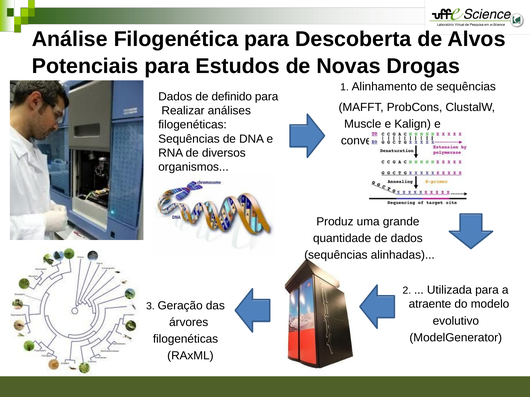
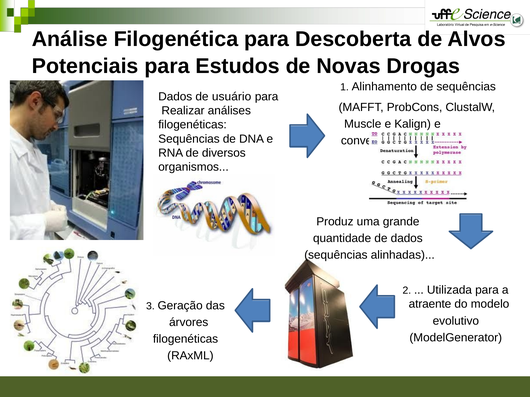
definido: definido -> usuário (232, 97)
